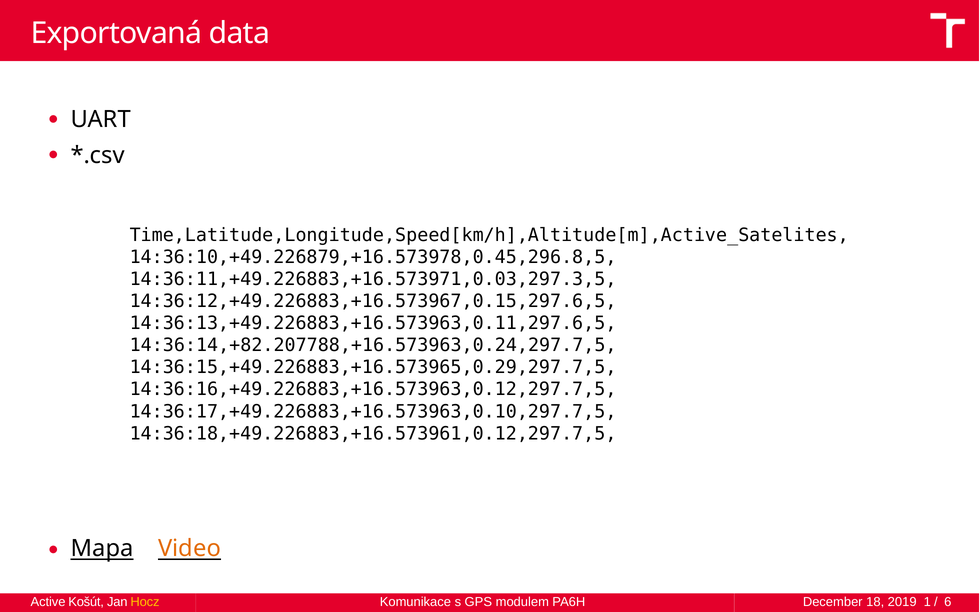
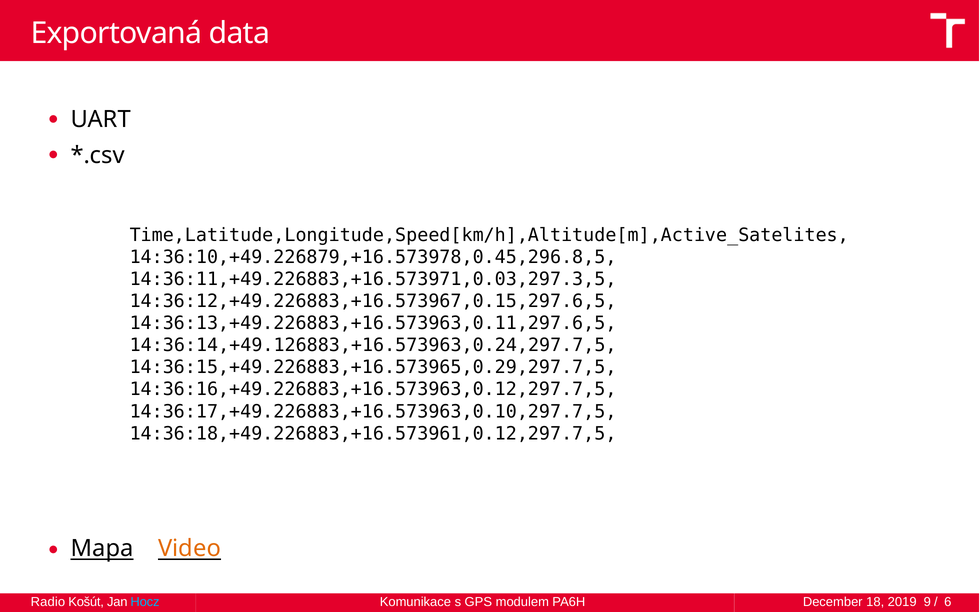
14:36:14,+82.207788,+16.573963,0.24,297.7,5: 14:36:14,+82.207788,+16.573963,0.24,297.7,5 -> 14:36:14,+49.126883,+16.573963,0.24,297.7,5 (373, 345)
Active: Active -> Radio (48, 602)
Hocz colour: yellow -> light blue (145, 602)
1: 1 -> 9 (927, 602)
